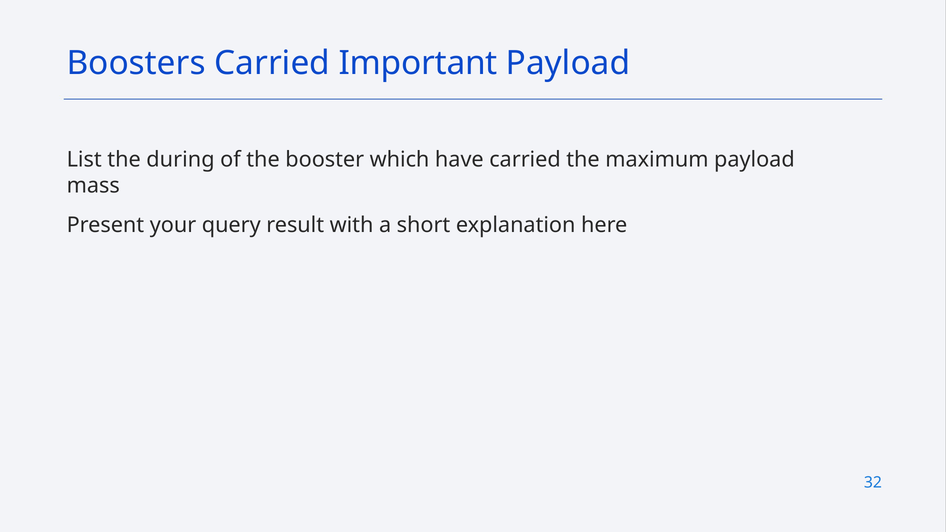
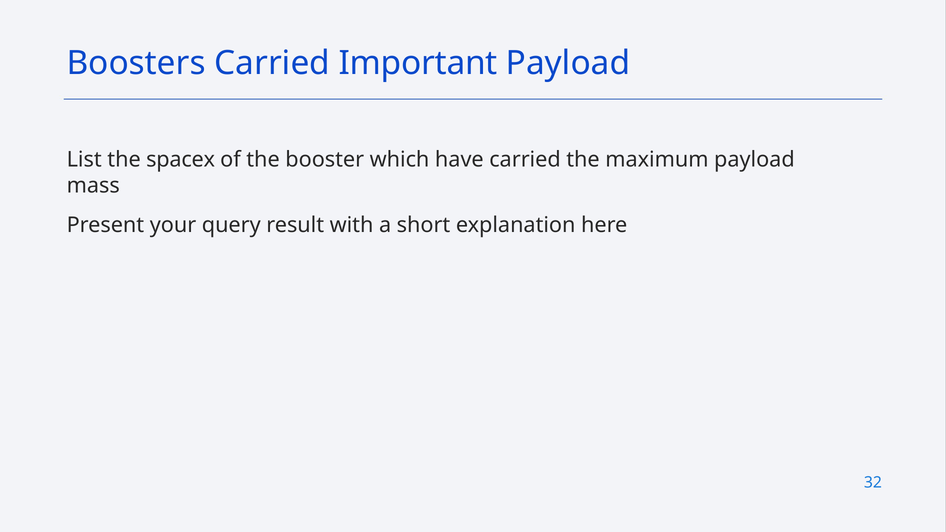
during: during -> spacex (181, 160)
